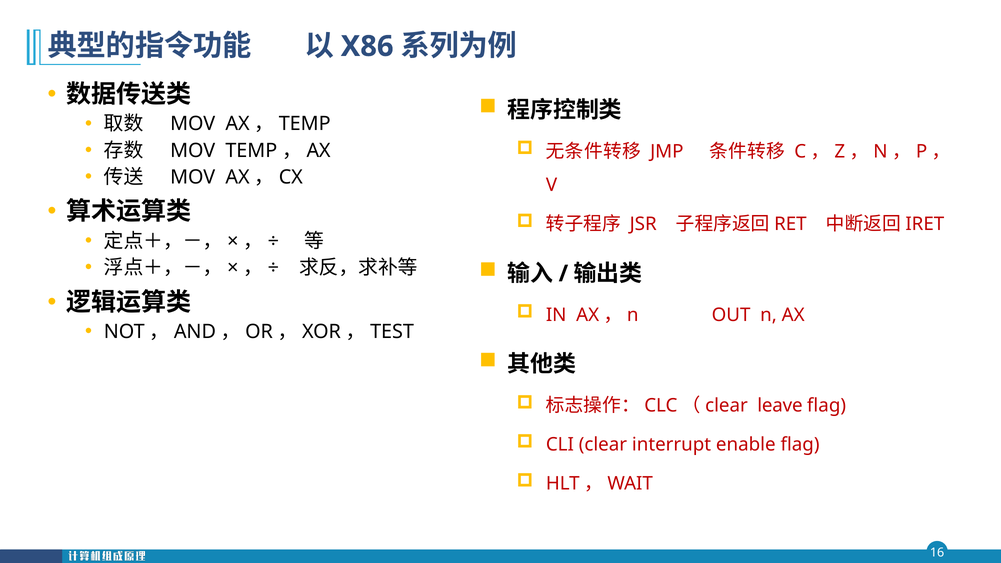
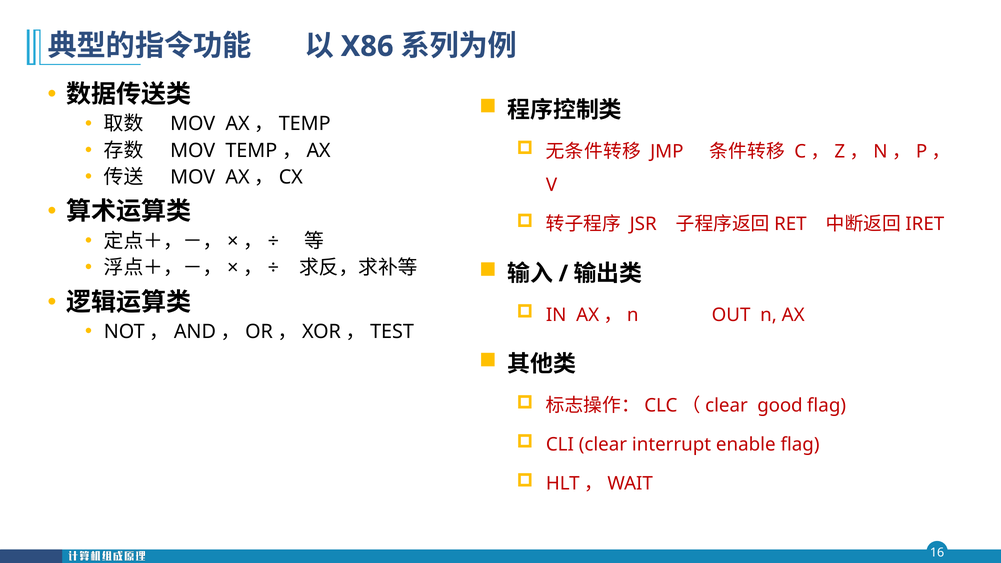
leave: leave -> good (780, 406)
